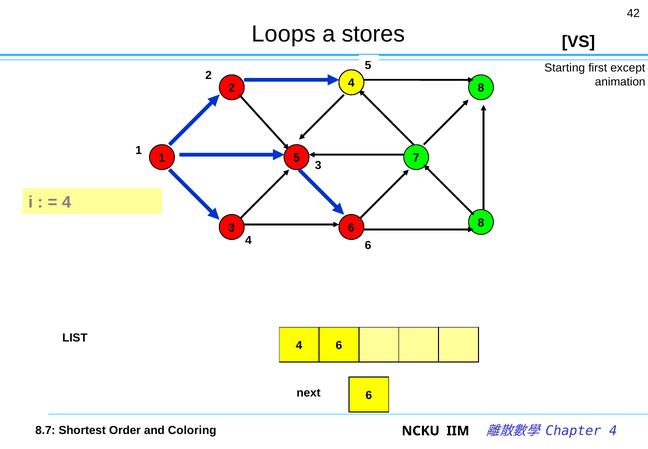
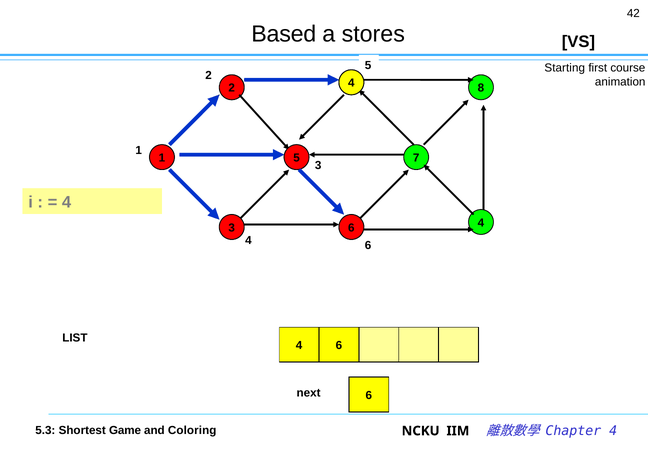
Loops: Loops -> Based (284, 34)
except: except -> course (628, 68)
8: 8 -> 4 (481, 223)
8.7: 8.7 -> 5.3 (45, 430)
Order: Order -> Game (125, 430)
